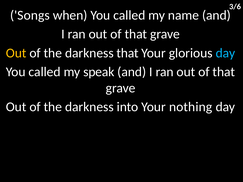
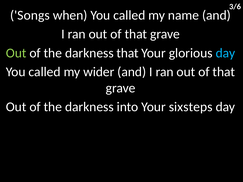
Out colour: yellow -> light green (16, 53)
speak: speak -> wider (99, 72)
nothing: nothing -> sixsteps (191, 107)
